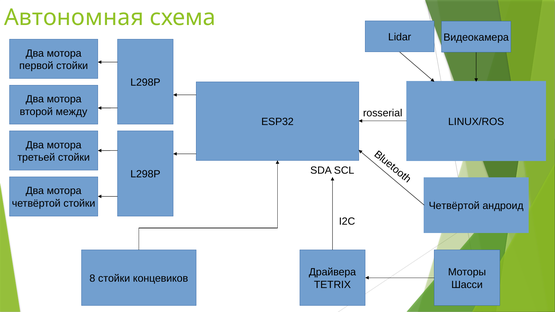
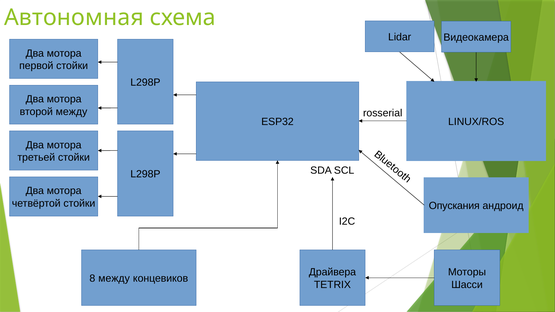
Четвёртой: Четвёртой -> Опускания (454, 206)
8 стойки: стойки -> между (114, 279)
